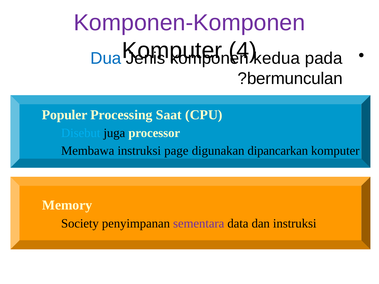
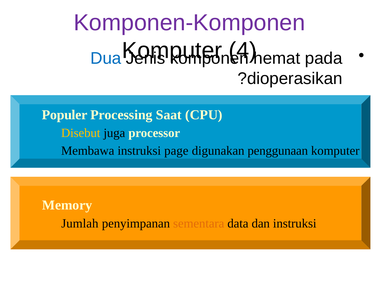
kedua: kedua -> hemat (277, 58)
bermunculan: bermunculan -> dioperasikan (295, 79)
Disebut colour: light blue -> yellow (81, 133)
dipancarkan: dipancarkan -> penggunaan (278, 151)
Society: Society -> Jumlah (80, 224)
sementara colour: purple -> orange (199, 224)
